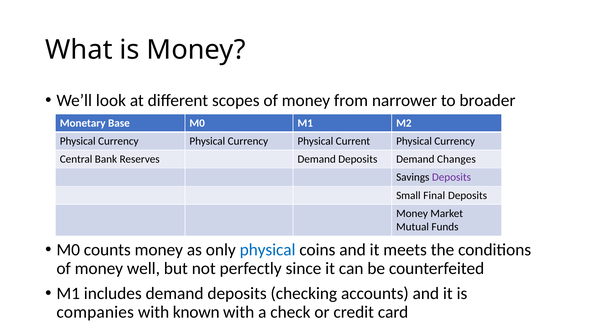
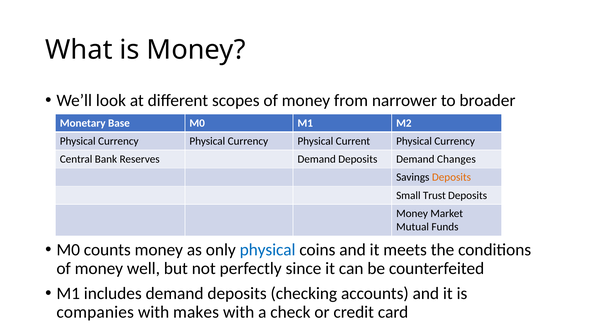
Deposits colour: purple -> orange (451, 177)
Final: Final -> Trust (434, 195)
known: known -> makes (196, 312)
